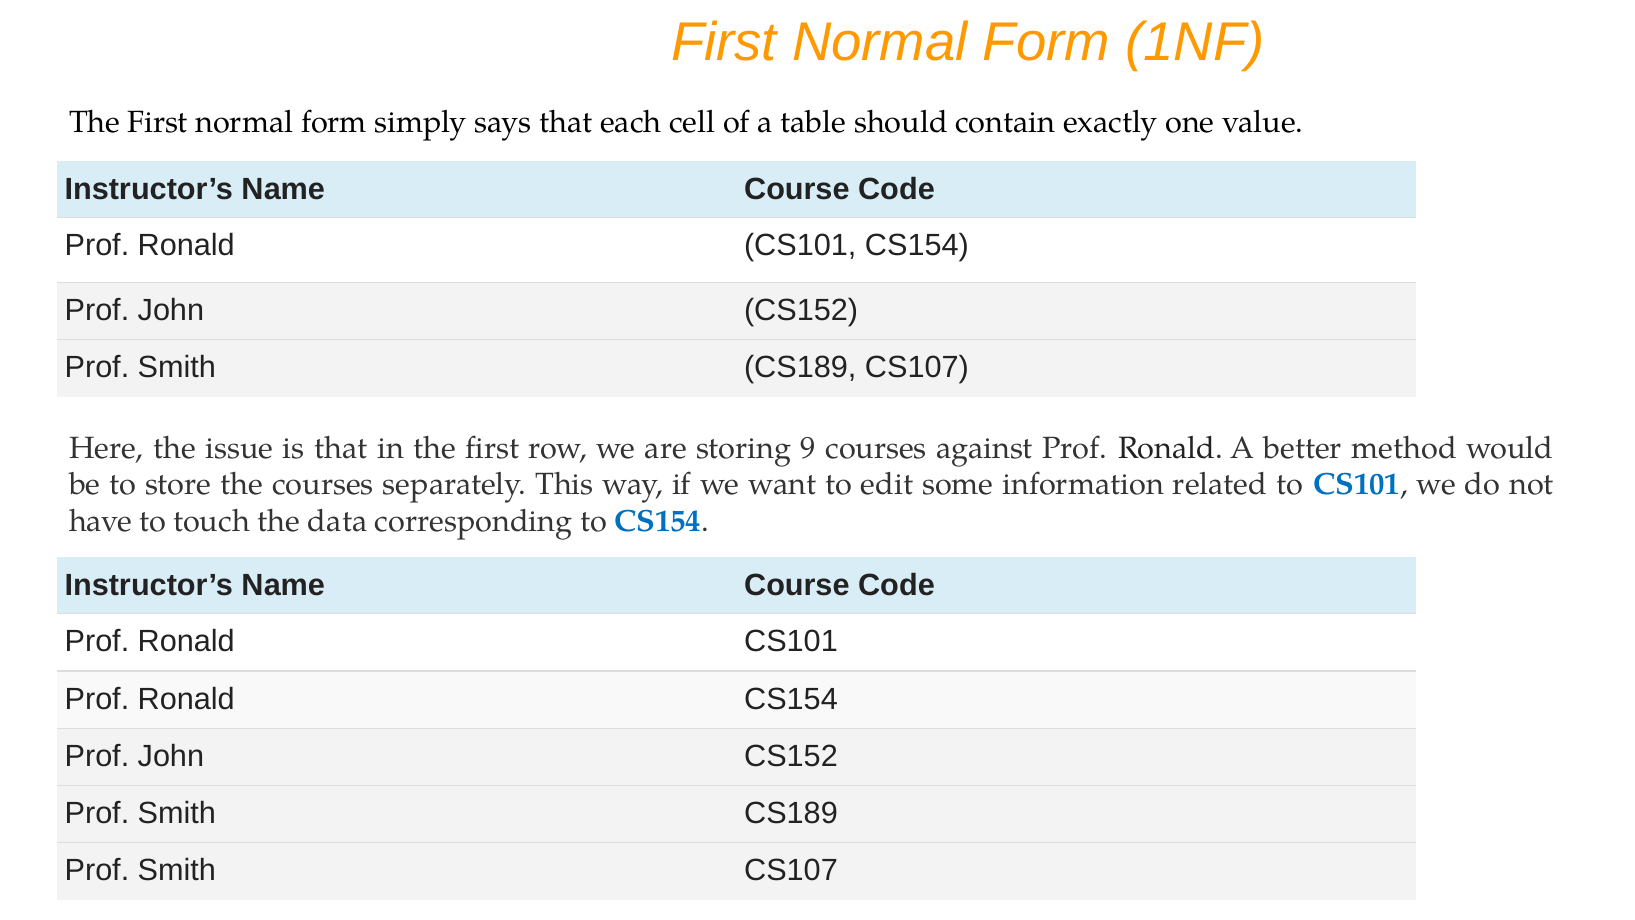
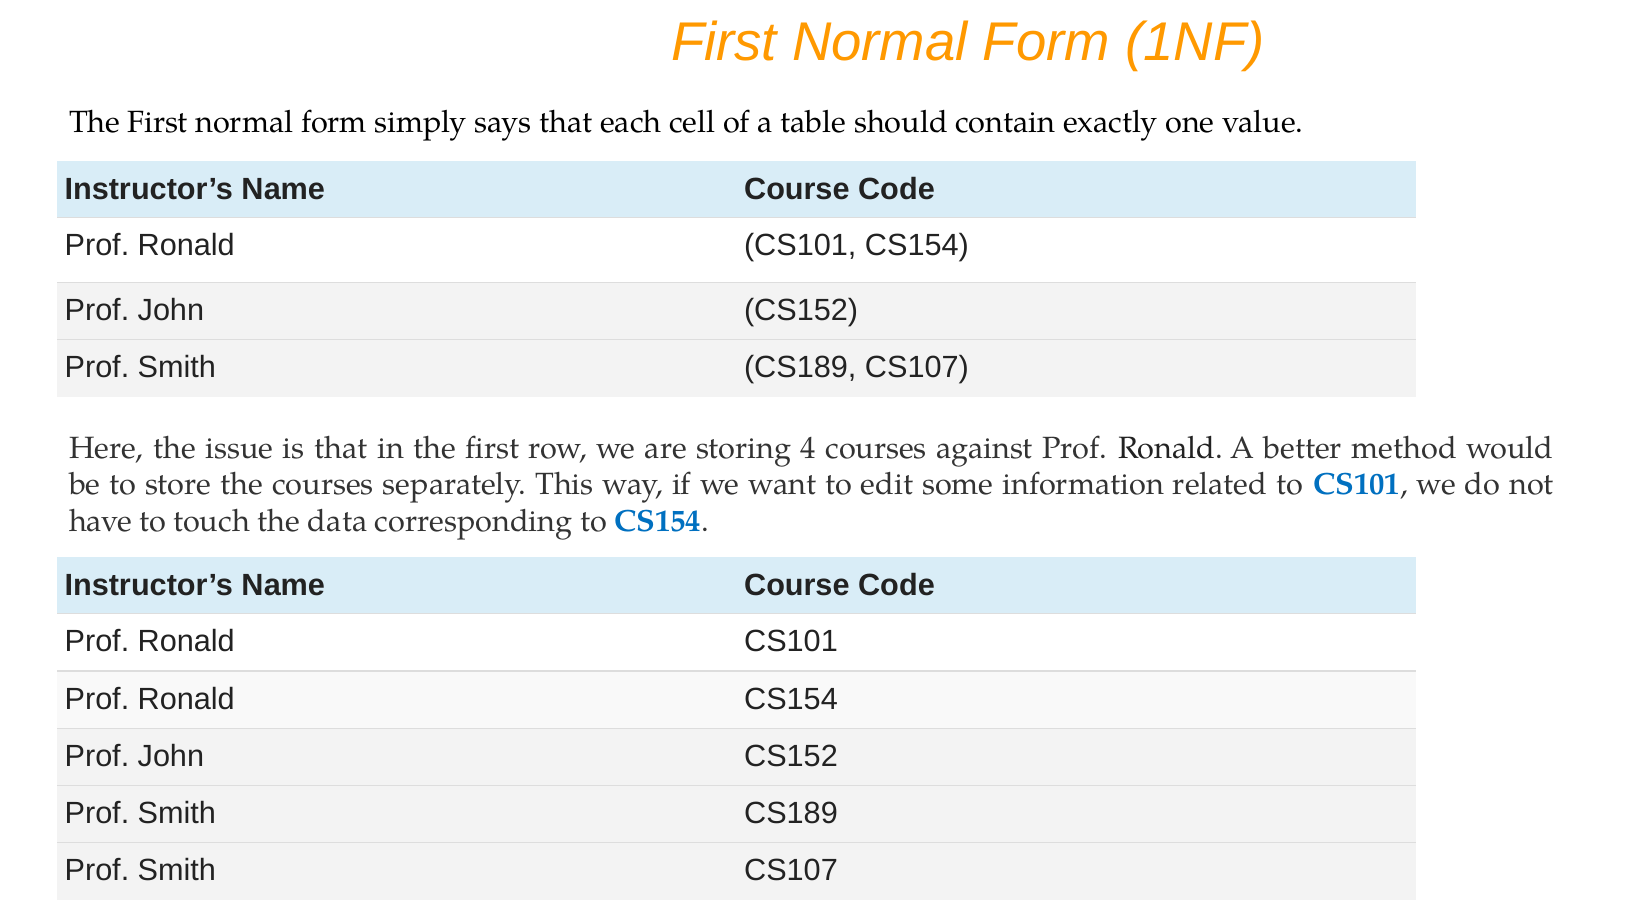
9: 9 -> 4 (808, 448)
